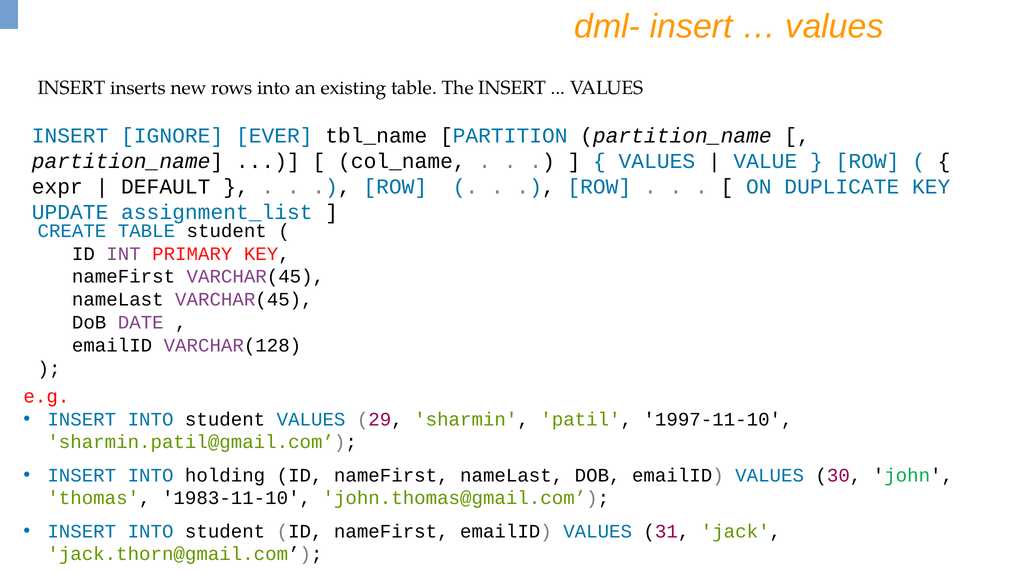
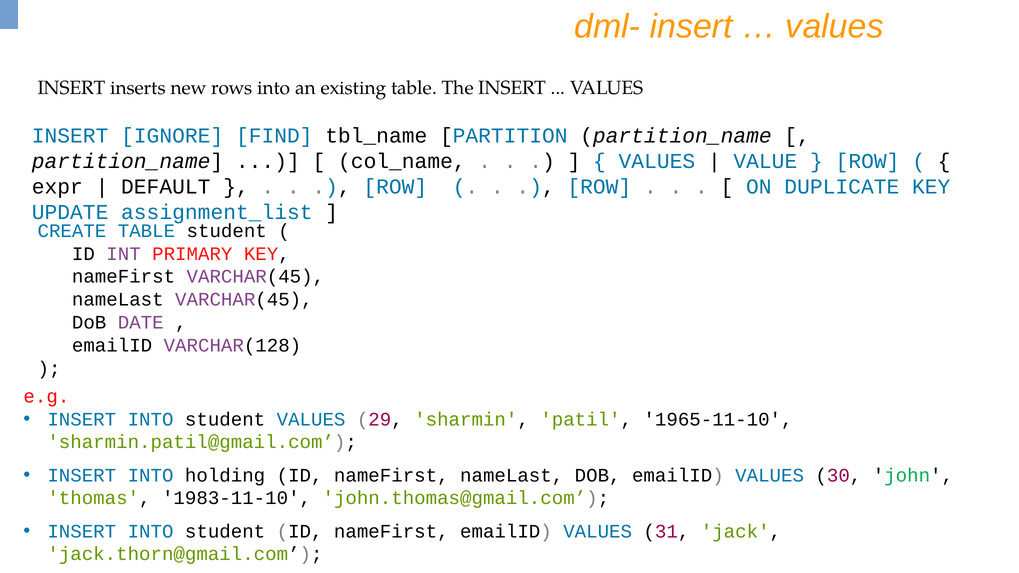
EVER: EVER -> FIND (274, 136)
1997-11-10: 1997-11-10 -> 1965-11-10 (718, 419)
